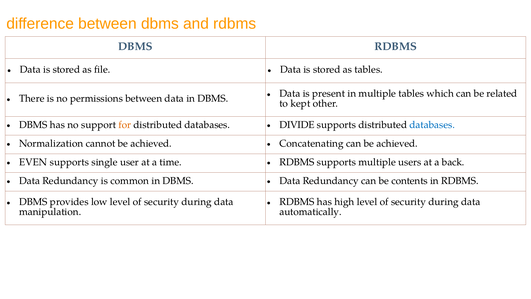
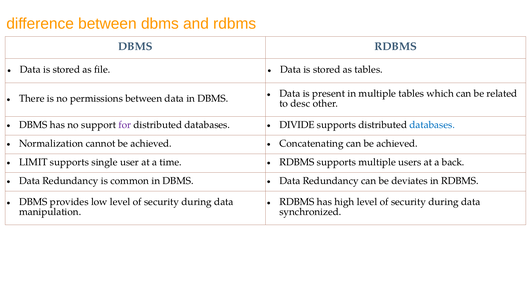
kept: kept -> desc (300, 104)
for colour: orange -> purple (125, 125)
EVEN: EVEN -> LIMIT (33, 162)
contents: contents -> deviates (410, 181)
automatically: automatically -> synchronized (310, 212)
